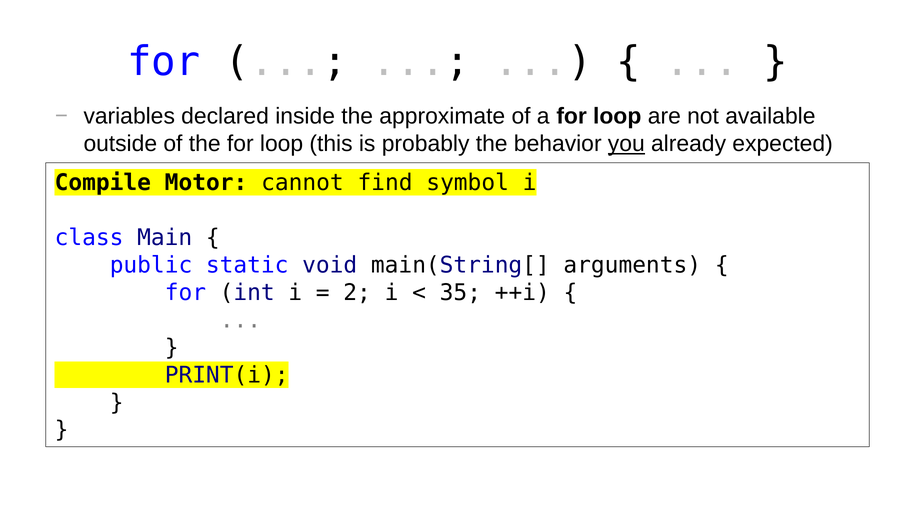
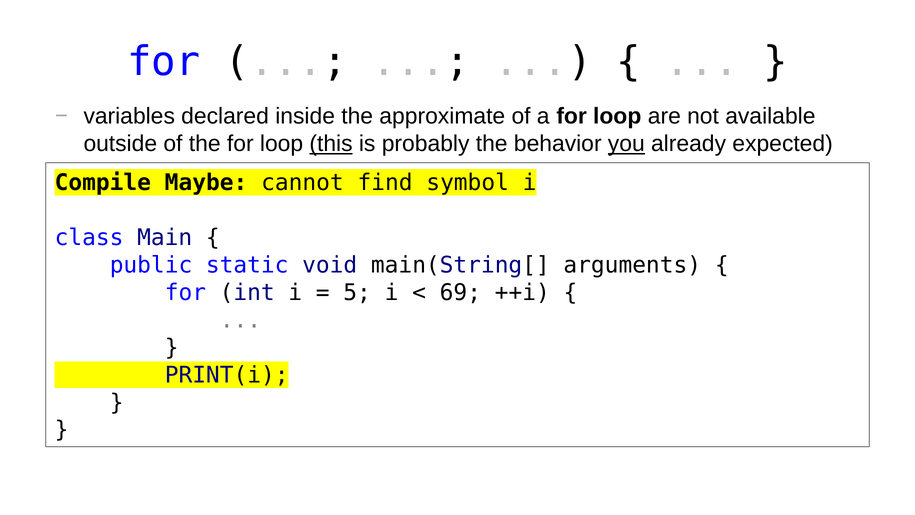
this underline: none -> present (331, 144)
Motor: Motor -> Maybe (206, 183)
2: 2 -> 5 (357, 292)
35: 35 -> 69 (460, 292)
